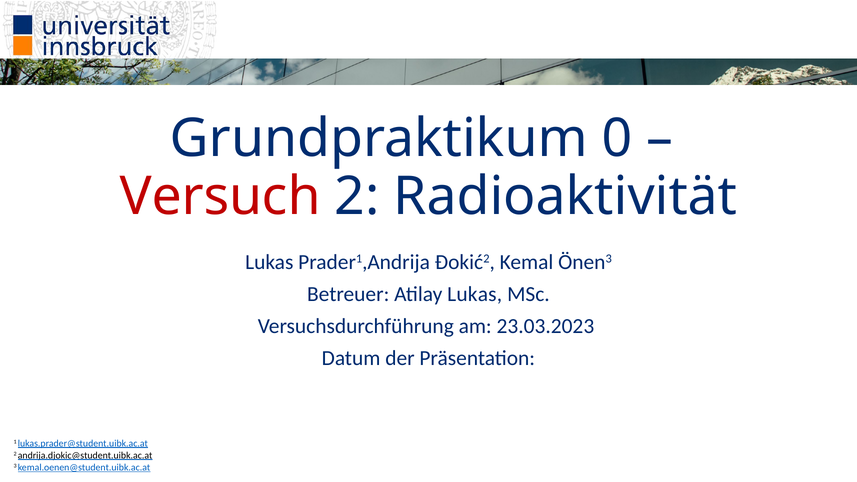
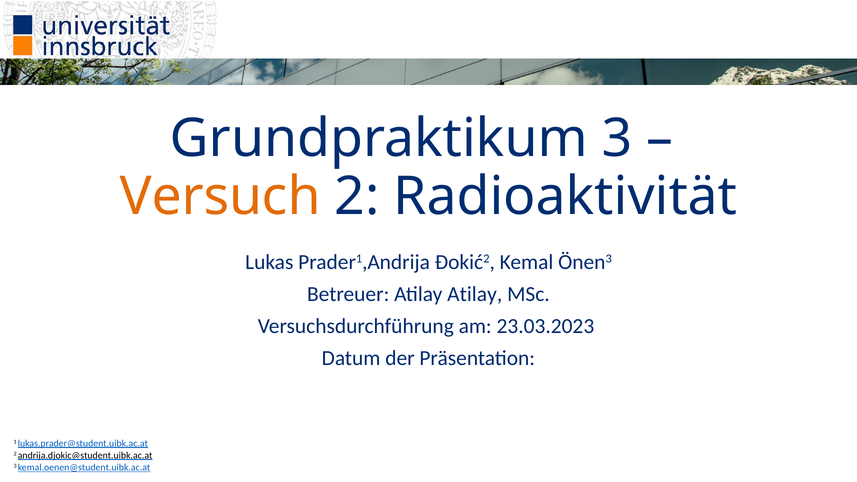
Grundpraktikum 0: 0 -> 3 (617, 139)
Versuch colour: red -> orange (220, 196)
Atilay Lukas: Lukas -> Atilay (475, 294)
